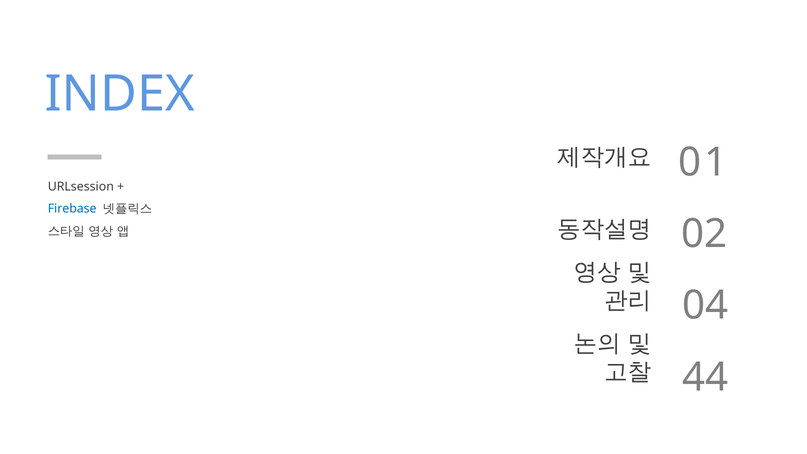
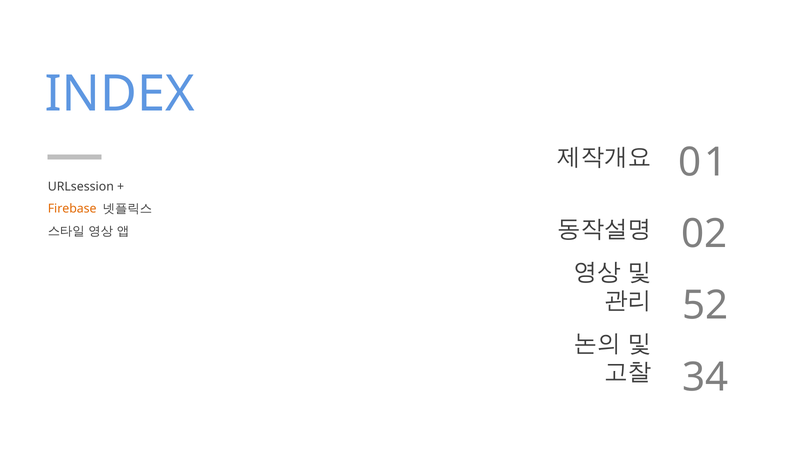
Firebase colour: blue -> orange (72, 209)
04: 04 -> 52 (705, 306)
44: 44 -> 34 (705, 377)
